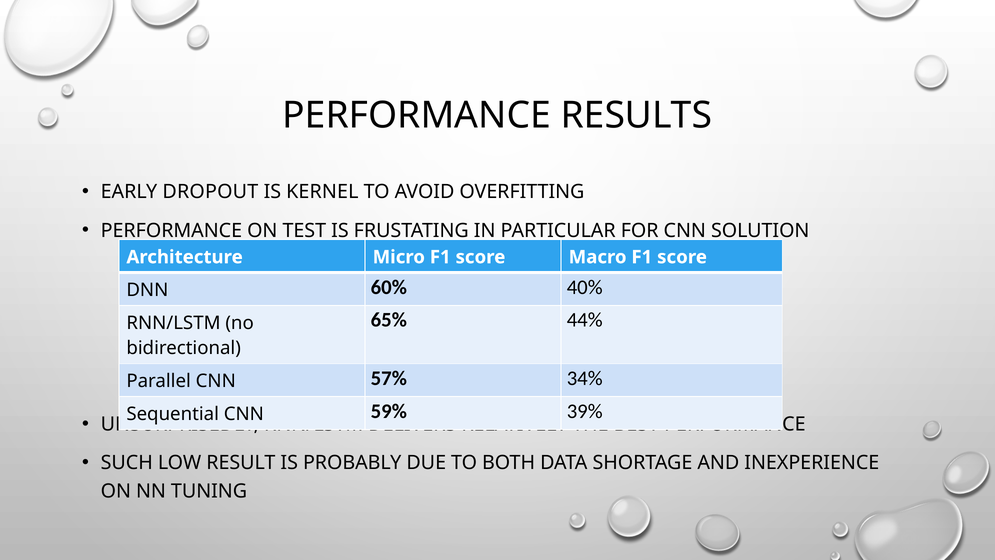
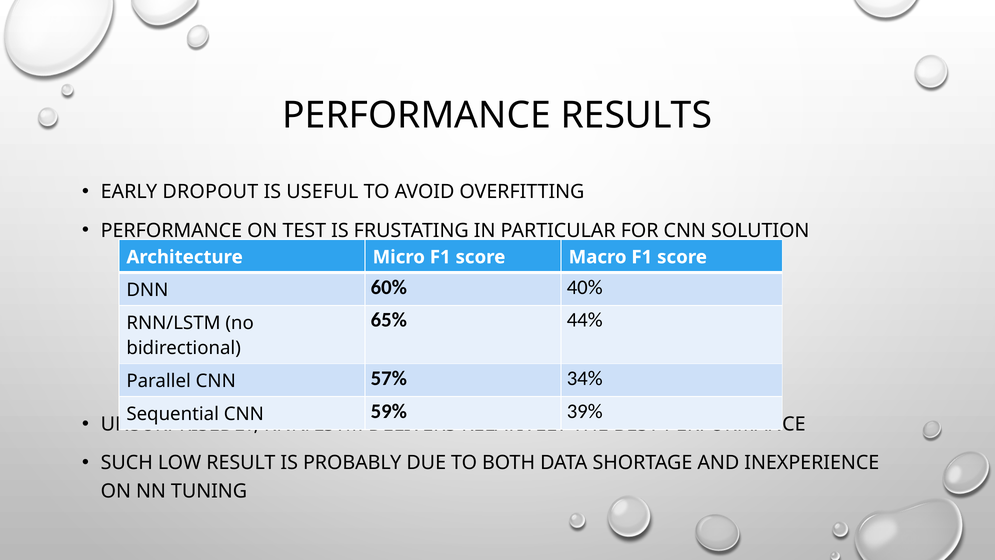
KERNEL: KERNEL -> USEFUL (322, 192)
